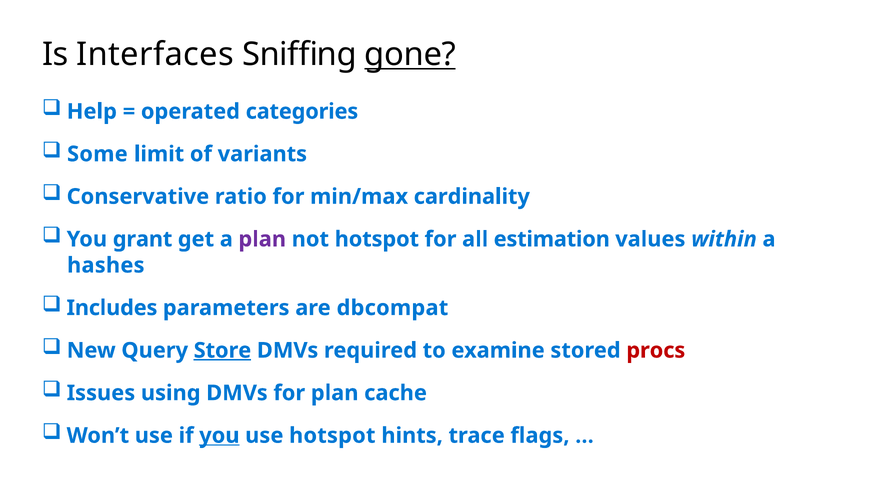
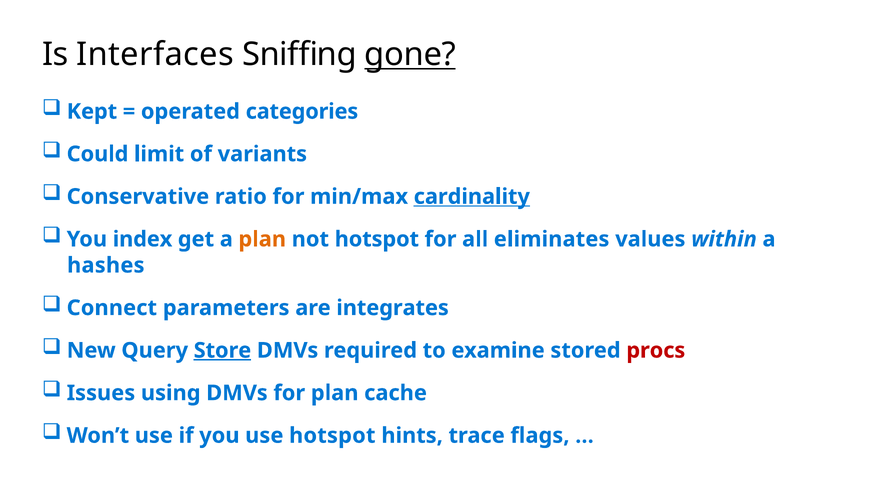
Help: Help -> Kept (92, 112)
Some: Some -> Could (98, 154)
cardinality underline: none -> present (472, 197)
grant: grant -> index (143, 239)
plan colour: purple -> orange (262, 239)
estimation: estimation -> eliminates (552, 239)
Includes: Includes -> Connect (112, 308)
dbcompat: dbcompat -> integrates (393, 308)
you underline: present -> none (219, 436)
